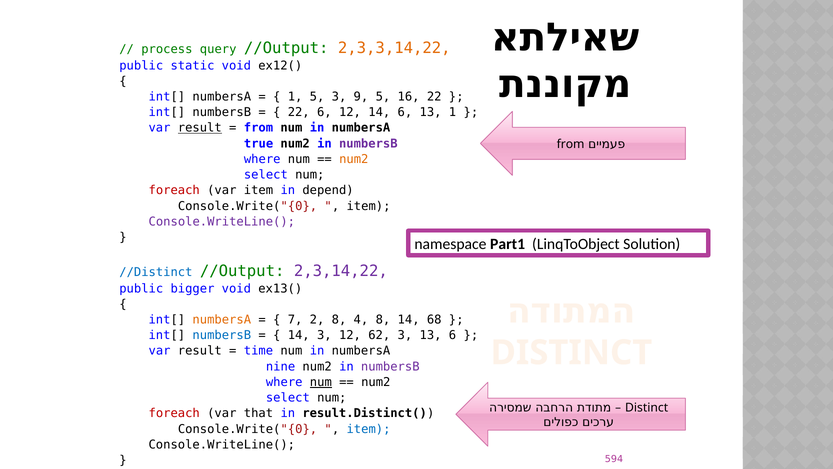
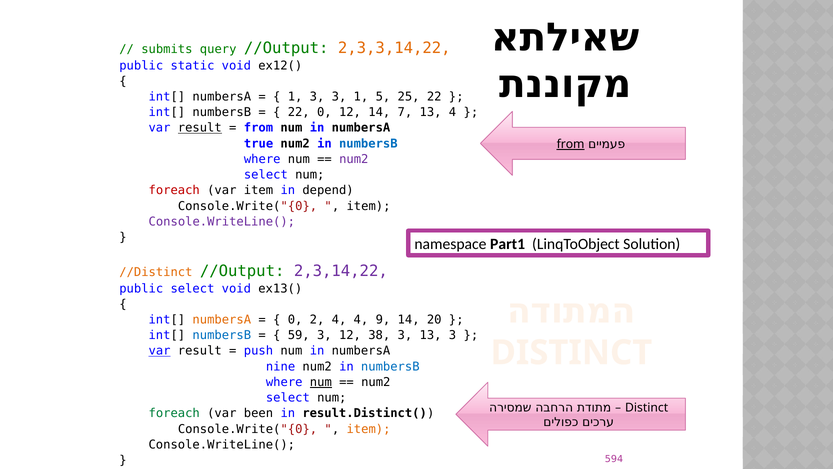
process: process -> submits (167, 49)
1 5: 5 -> 3 (317, 97)
3 9: 9 -> 1 (361, 97)
16: 16 -> 25 (409, 97)
22 6: 6 -> 0 (324, 112)
14 6: 6 -> 7 (405, 112)
13 1: 1 -> 4 (453, 112)
numbersB colour: purple -> blue (368, 143)
from underline: none -> present (571, 144)
num2 colour: orange -> purple (354, 159)
//Distinct colour: blue -> orange (156, 272)
public bigger: bigger -> select (192, 288)
7: 7 -> 0 (295, 319)
2 8: 8 -> 4 (339, 319)
4 8: 8 -> 9 (383, 319)
68: 68 -> 20 (434, 319)
14: 14 -> 59 (299, 335)
62: 62 -> 38 (379, 335)
13 6: 6 -> 3 (453, 335)
var underline: none -> present (160, 351)
time: time -> push (258, 351)
numbersB colour: purple -> blue (390, 366)
foreach colour: red -> green (174, 413)
that: that -> been (258, 413)
item colour: blue -> orange (369, 429)
